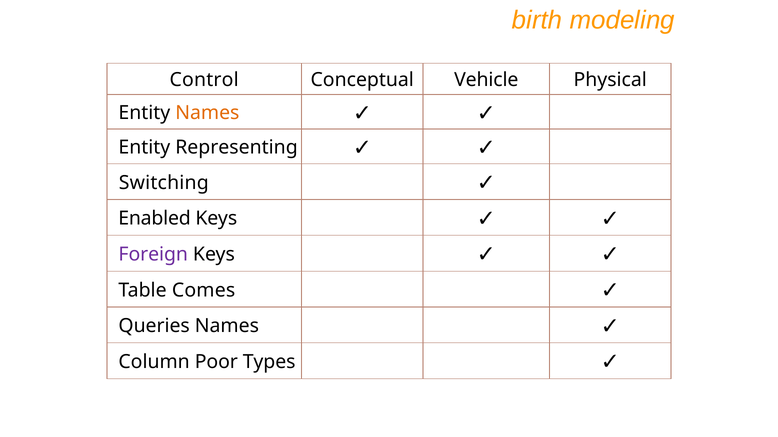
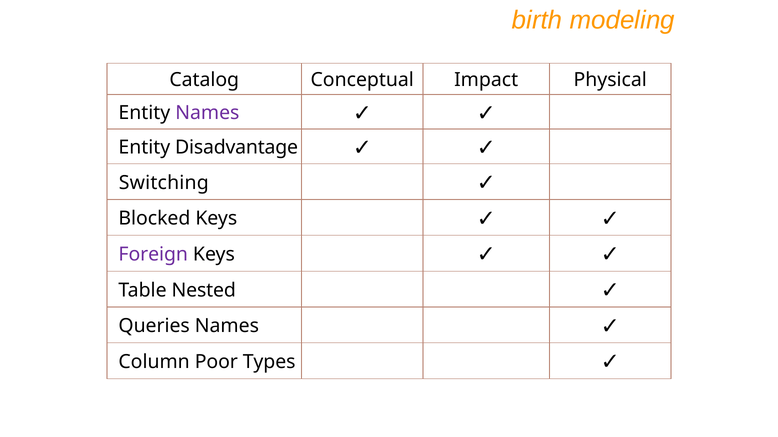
Control: Control -> Catalog (204, 80)
Vehicle: Vehicle -> Impact (486, 80)
Names colour: orange -> purple (207, 113)
Representing: Representing -> Disadvantage (237, 148)
Enabled: Enabled -> Blocked (154, 219)
Comes: Comes -> Nested (204, 291)
